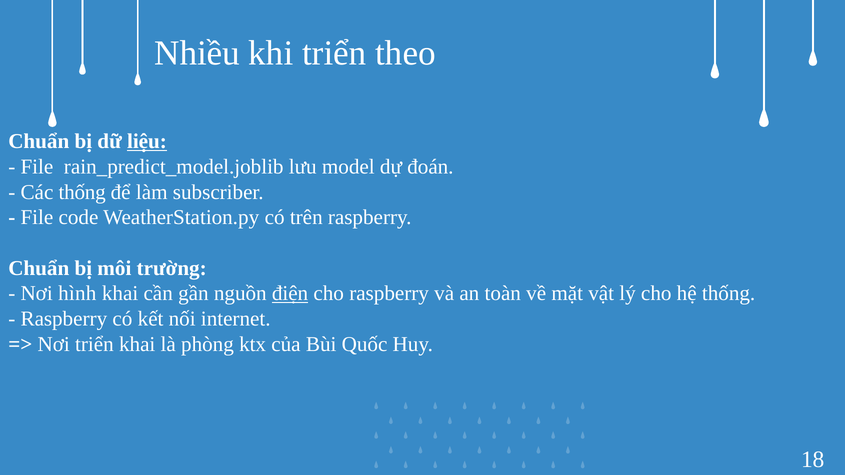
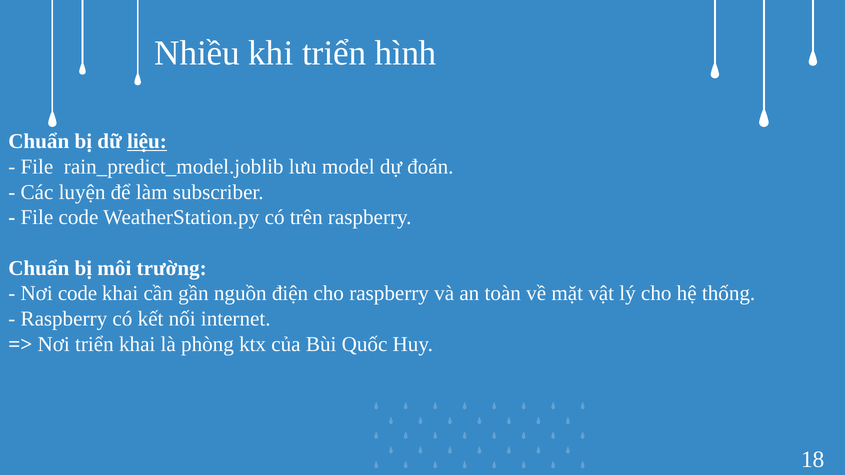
theo: theo -> hình (406, 53)
Các thống: thống -> luyện (82, 192)
Nơi hình: hình -> code (78, 294)
điện underline: present -> none (290, 294)
